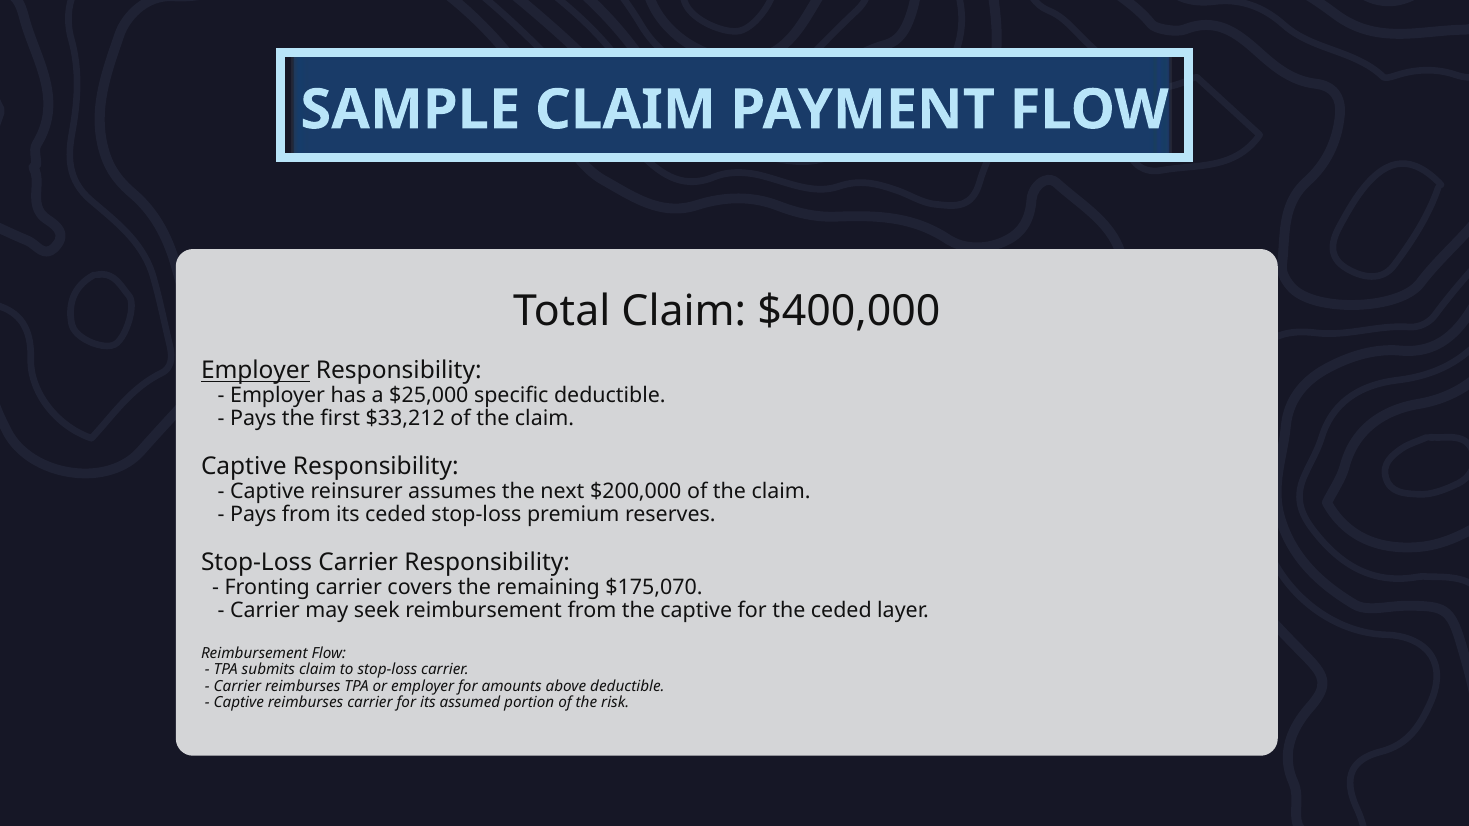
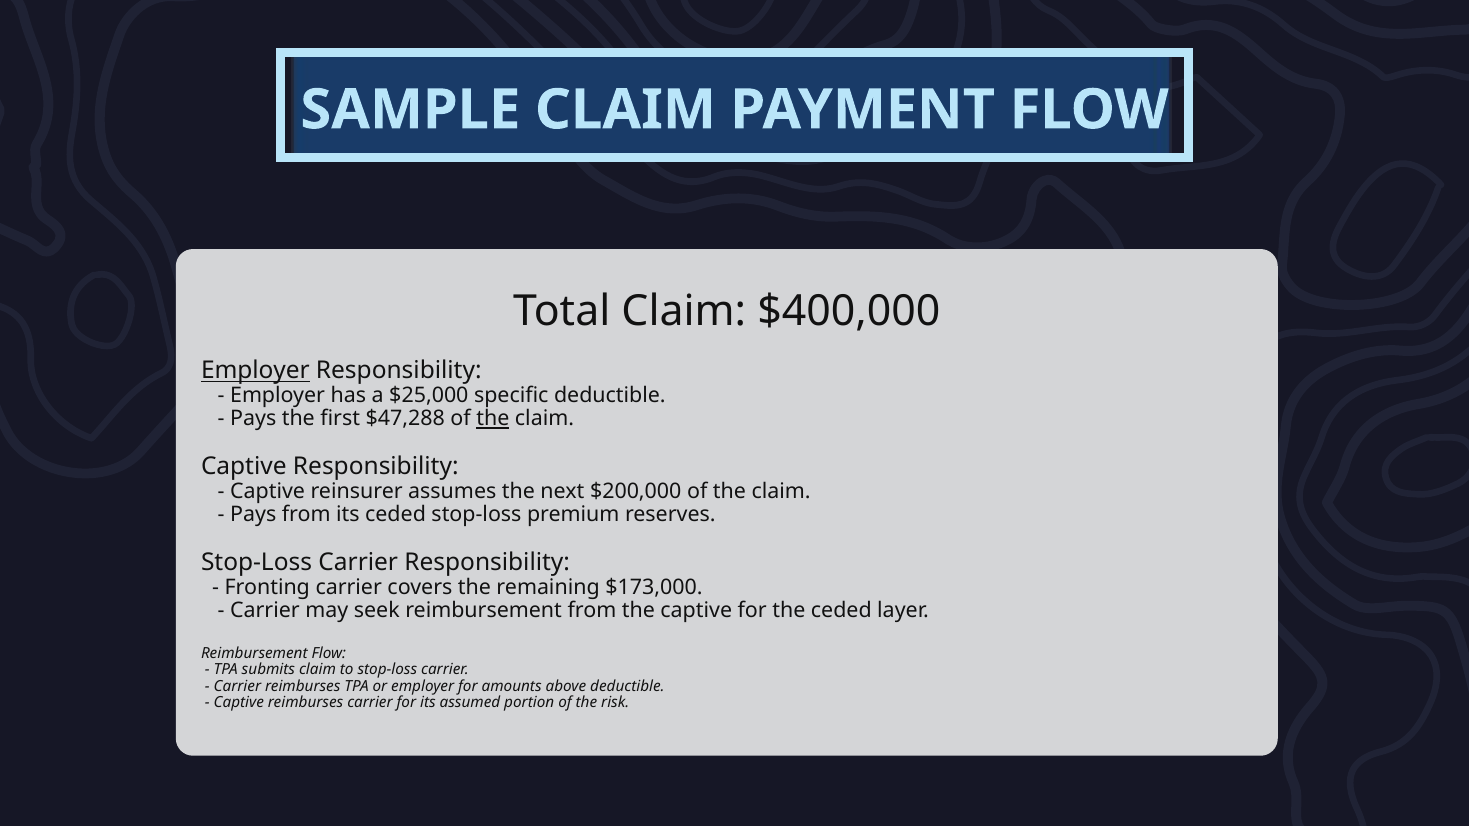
$33,212: $33,212 -> $47,288 (405, 419)
the underline: none -> present (493, 419)
$175,070: $175,070 -> $173,000 (654, 587)
